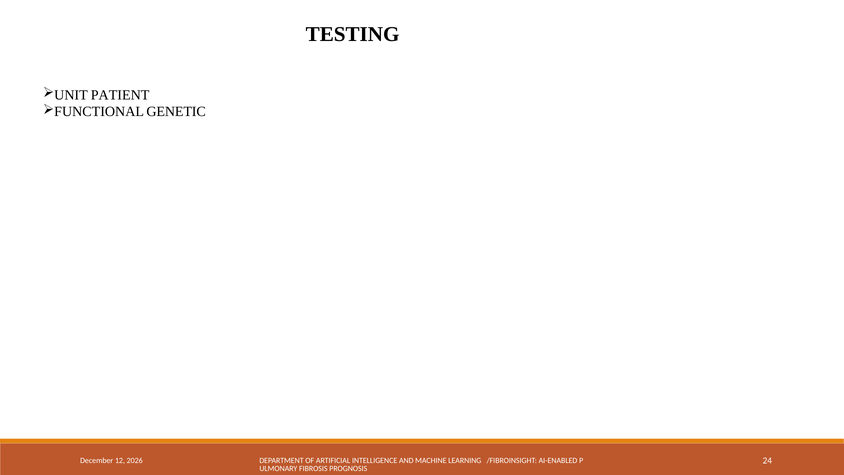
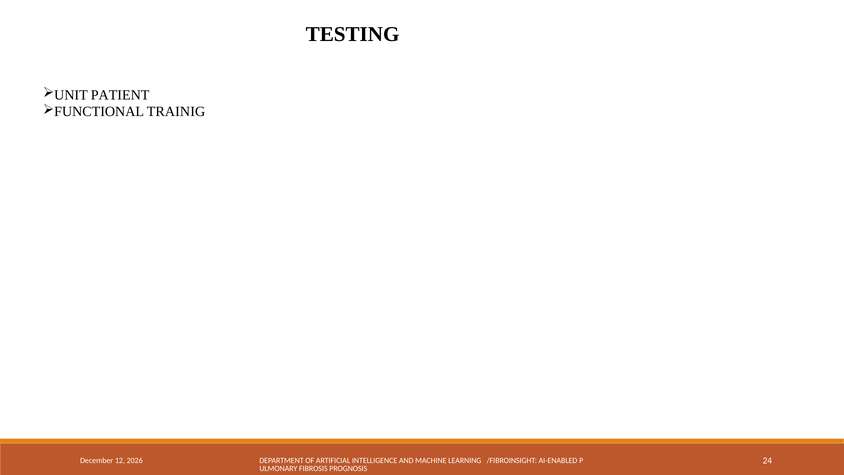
GENETIC: GENETIC -> TRAINIG (176, 112)
